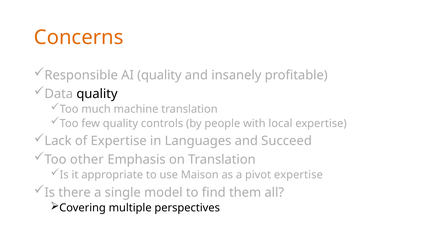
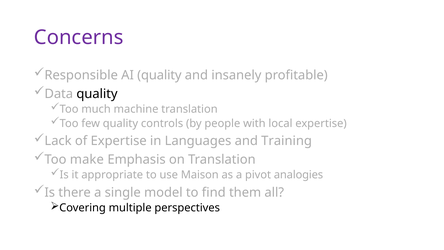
Concerns colour: orange -> purple (79, 37)
Succeed: Succeed -> Training (287, 141)
other: other -> make (87, 159)
pivot expertise: expertise -> analogies (298, 175)
